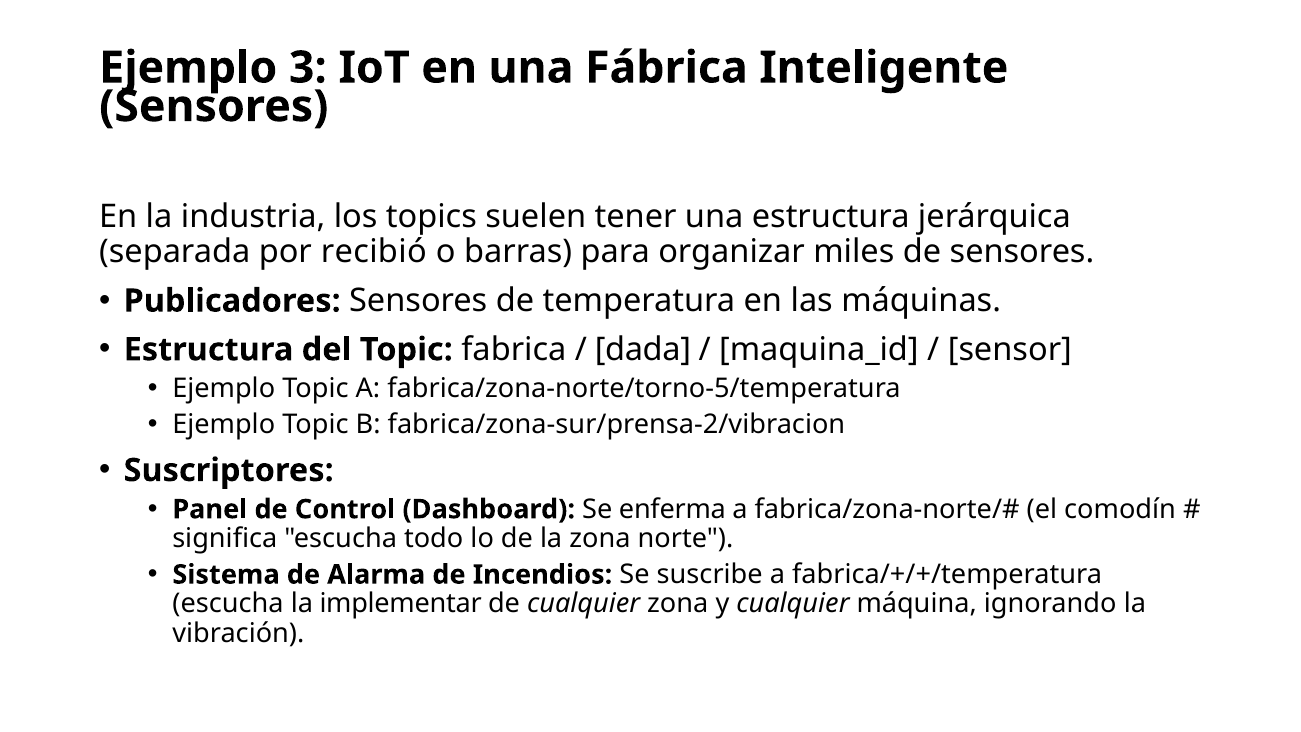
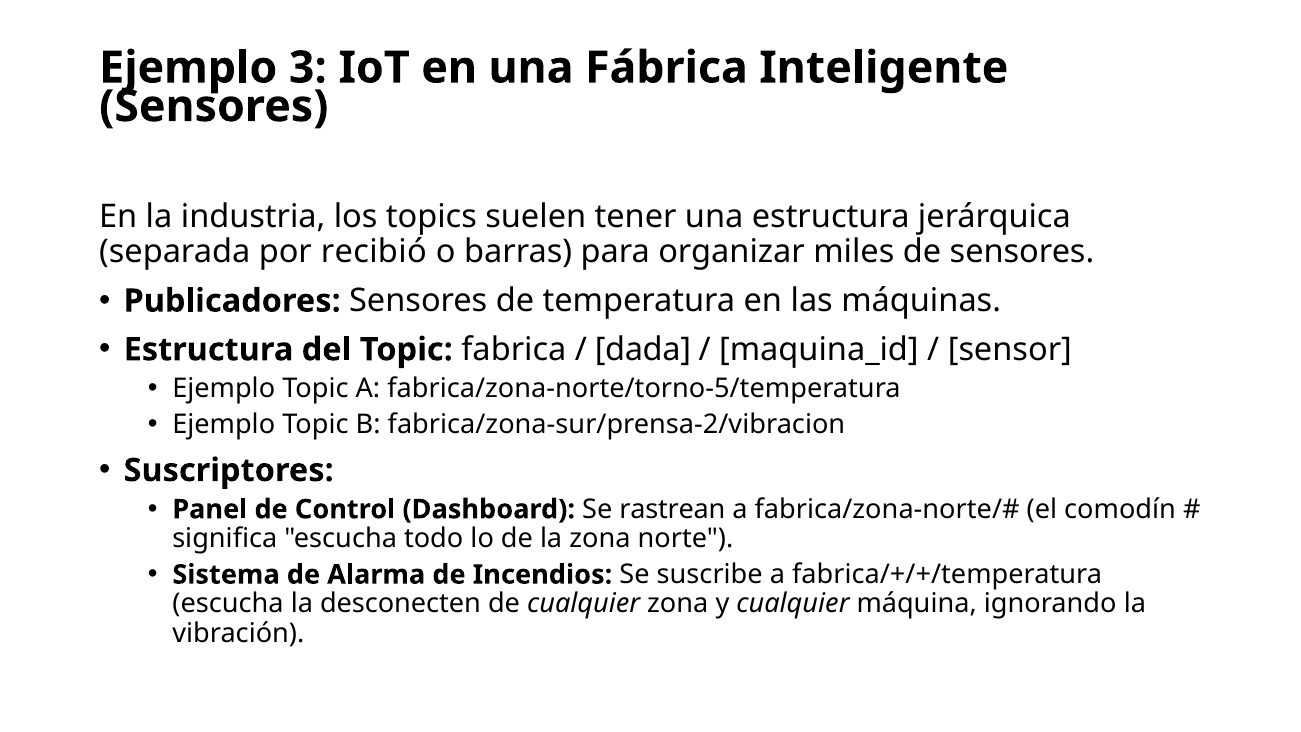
enferma: enferma -> rastrean (672, 509)
implementar: implementar -> desconecten (401, 604)
